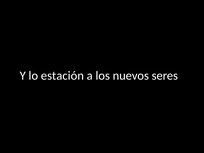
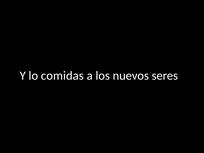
estación: estación -> comidas (62, 76)
